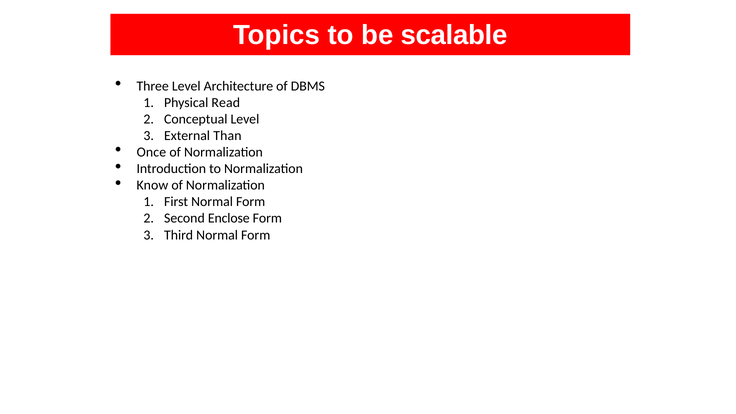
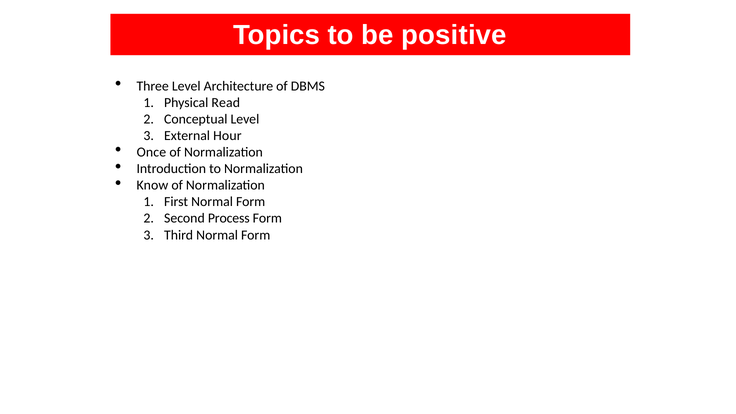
scalable: scalable -> positive (454, 35)
Than: Than -> Hour (227, 136)
Enclose: Enclose -> Process (229, 218)
